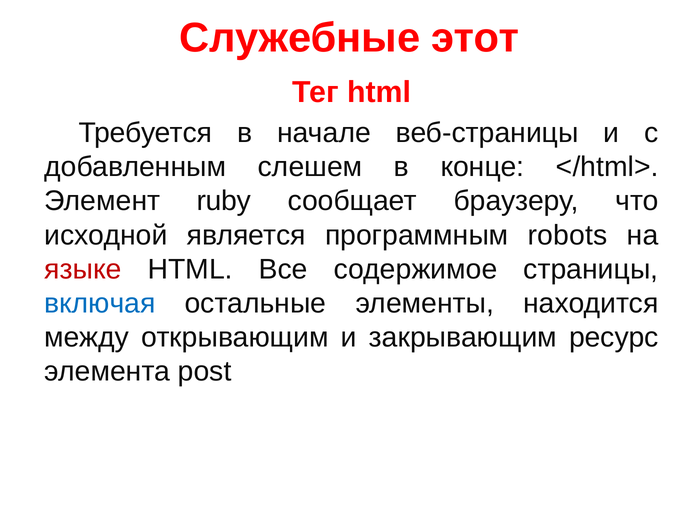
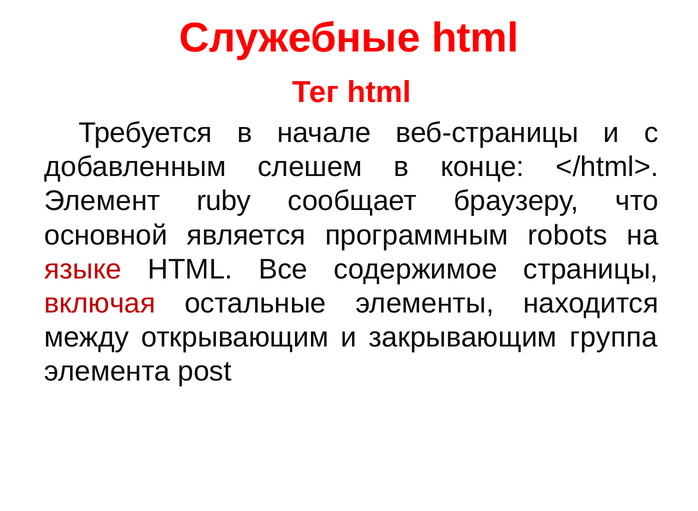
Служебные этот: этот -> html (475, 38)
исходной: исходной -> основной (106, 235)
включая colour: blue -> red (100, 304)
ресурс: ресурс -> группа (614, 338)
